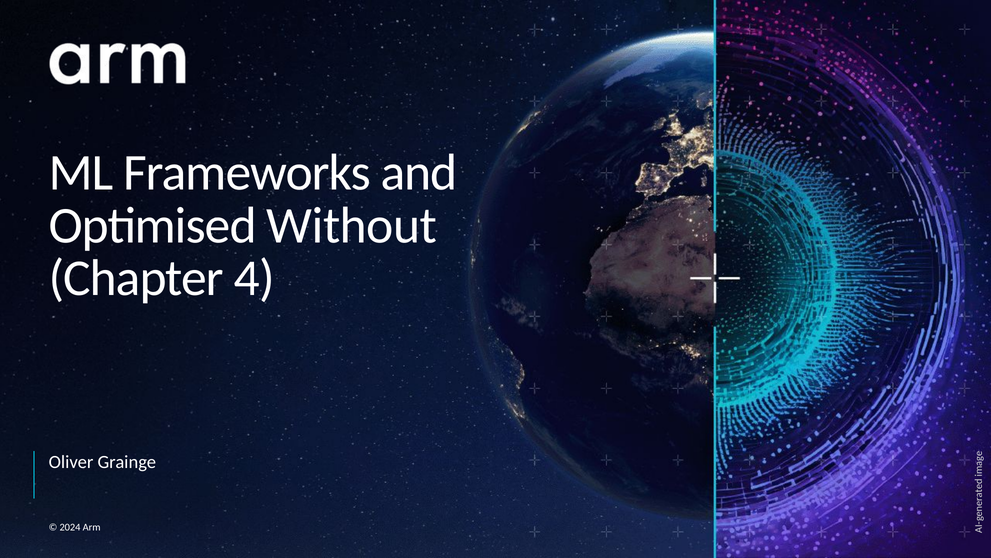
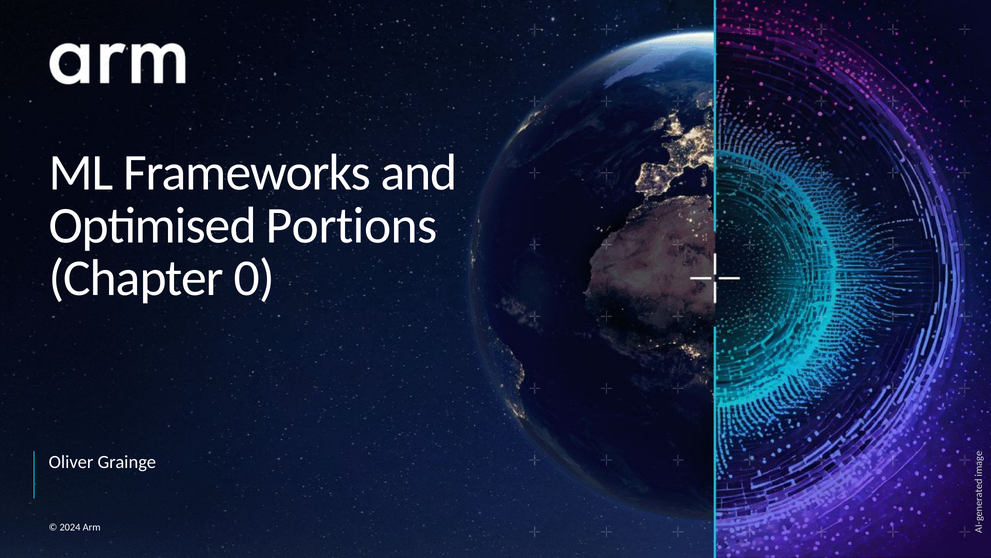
Without: Without -> Portions (352, 225)
4: 4 -> 0 (254, 278)
